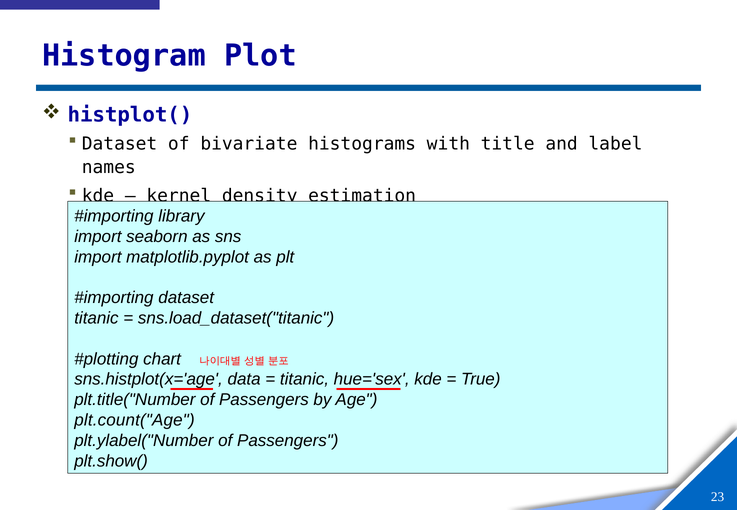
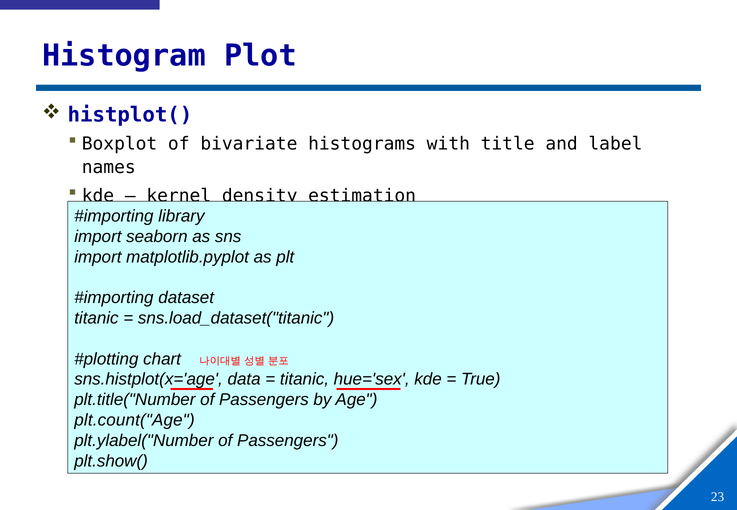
Dataset: Dataset -> Boxplot (120, 144)
